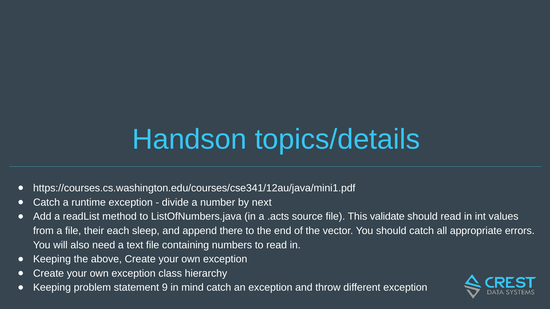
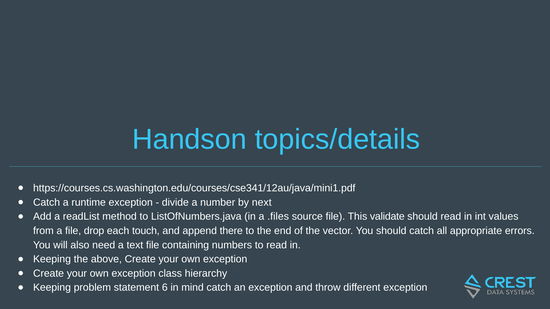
.acts: .acts -> .files (278, 217)
their: their -> drop (94, 231)
sleep: sleep -> touch (146, 231)
9: 9 -> 6 (165, 288)
